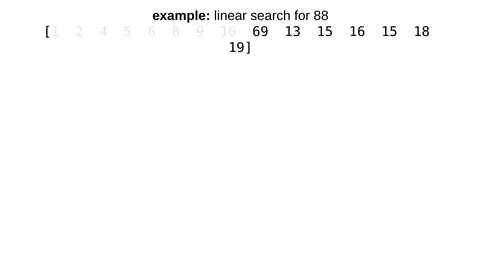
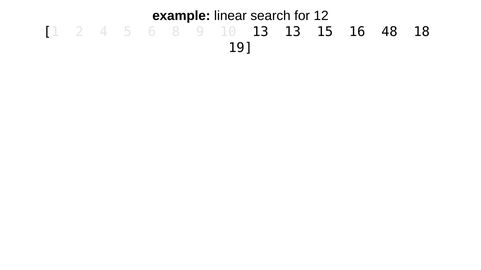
88: 88 -> 12 (321, 16)
10 69: 69 -> 13 (260, 32)
16 15: 15 -> 48 (389, 32)
